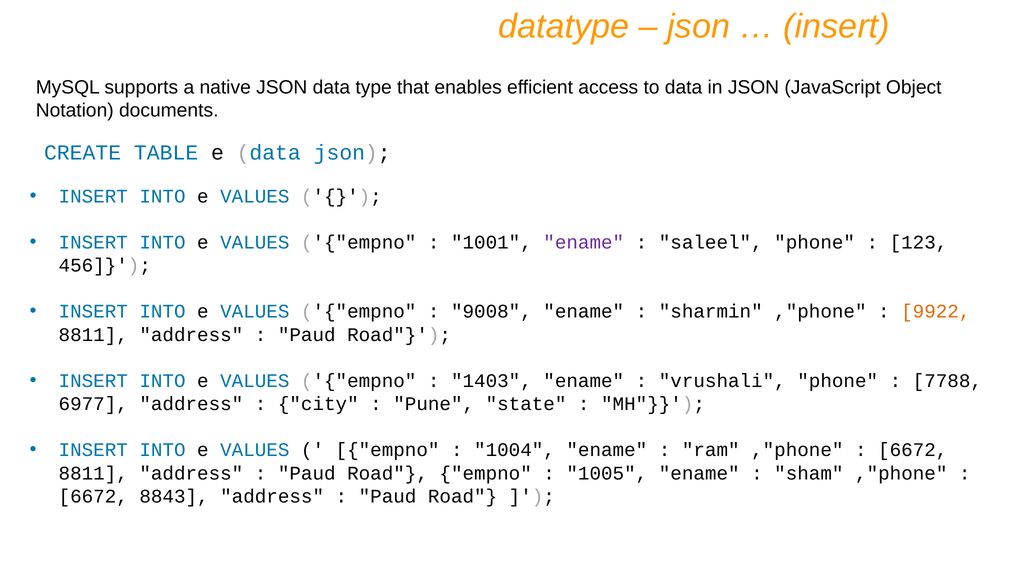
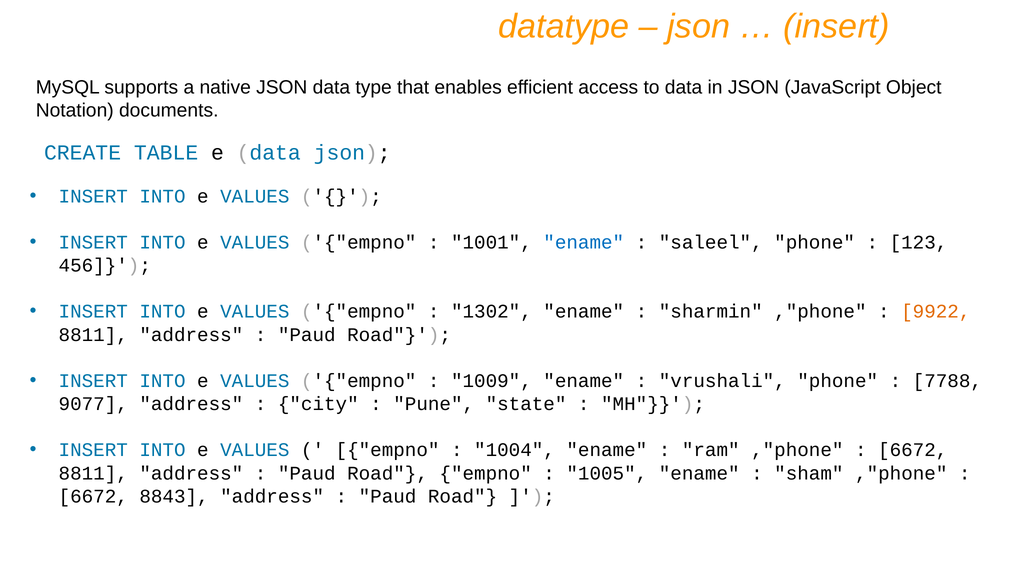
ename colour: purple -> blue (584, 242)
9008: 9008 -> 1302 (491, 312)
1403: 1403 -> 1009 (491, 381)
6977: 6977 -> 9077 (93, 404)
